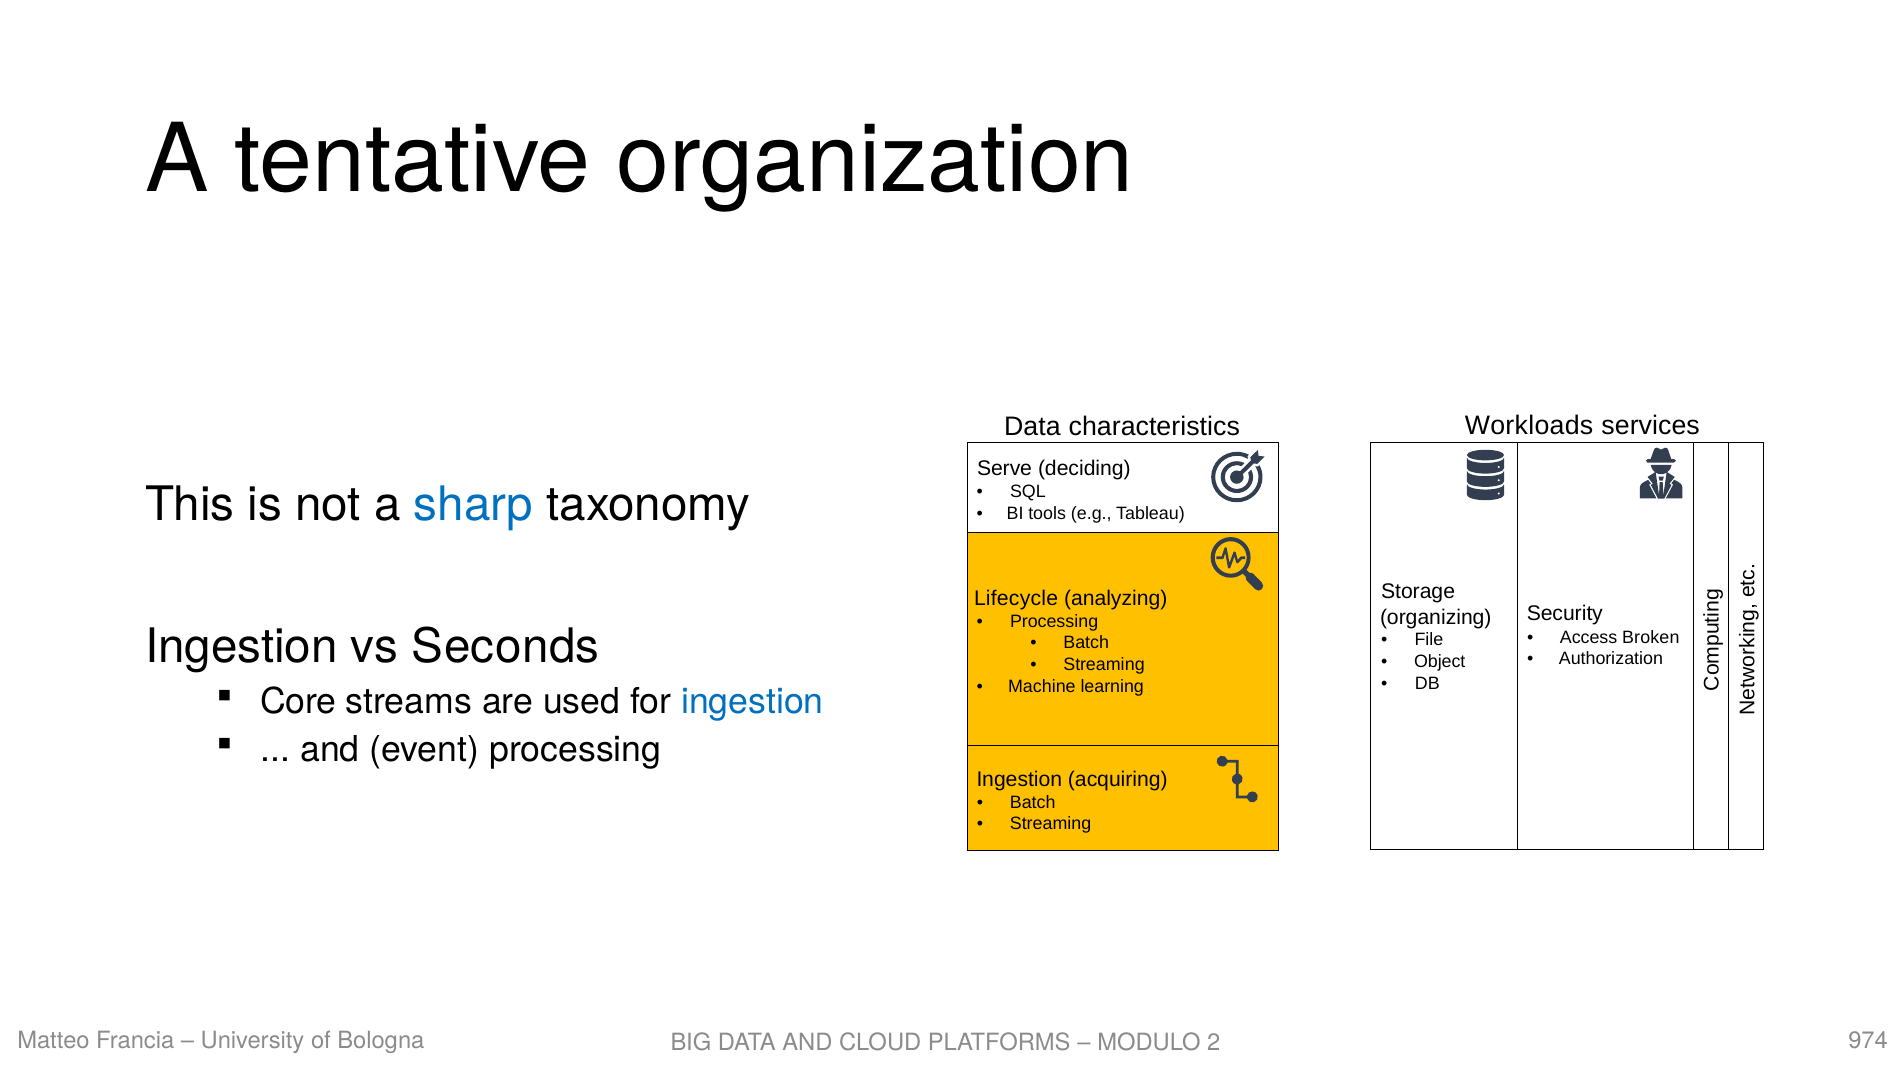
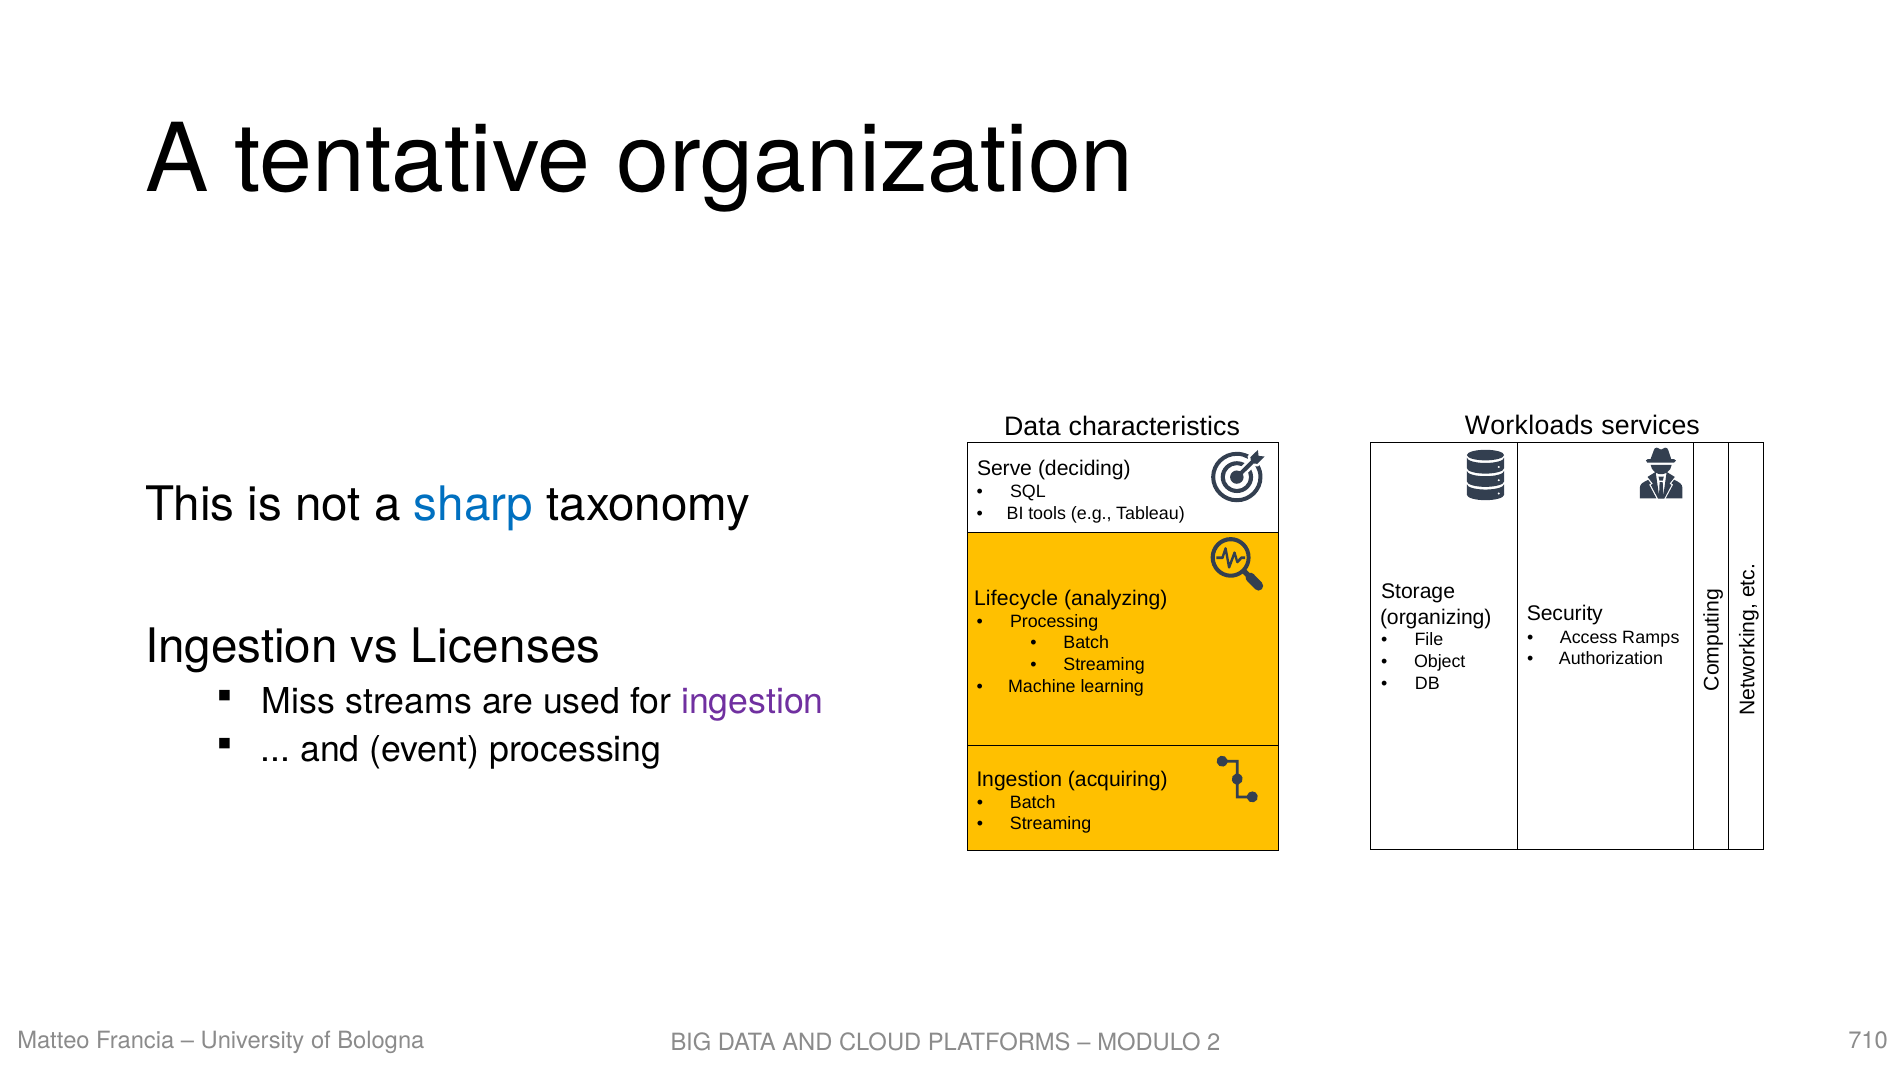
Seconds: Seconds -> Licenses (506, 647)
Broken: Broken -> Ramps (1651, 637)
Core: Core -> Miss (298, 702)
ingestion colour: blue -> purple (753, 702)
974: 974 -> 710 (1868, 1040)
